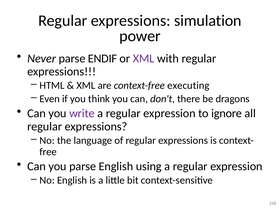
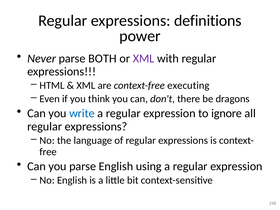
simulation: simulation -> definitions (208, 21)
ENDIF: ENDIF -> BOTH (102, 58)
write colour: purple -> blue (82, 113)
